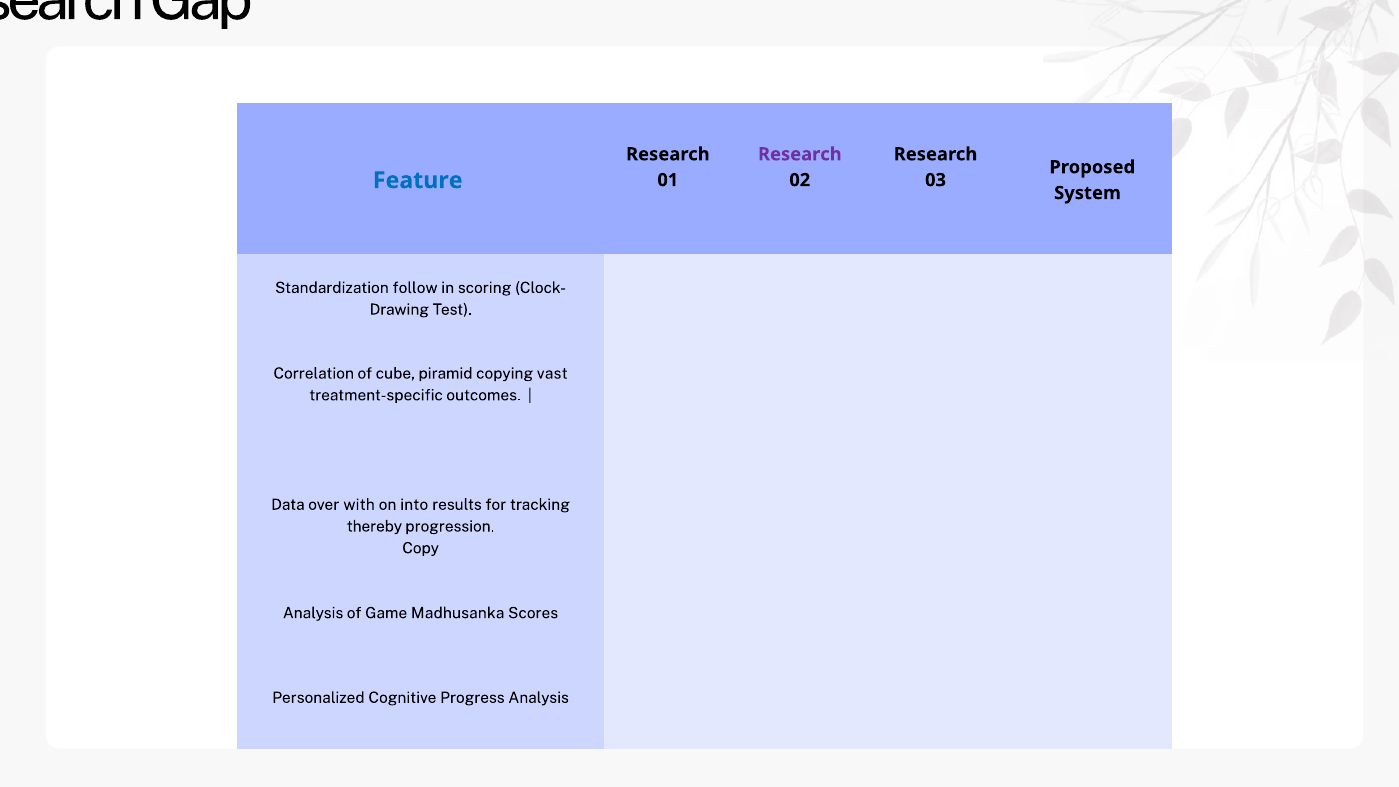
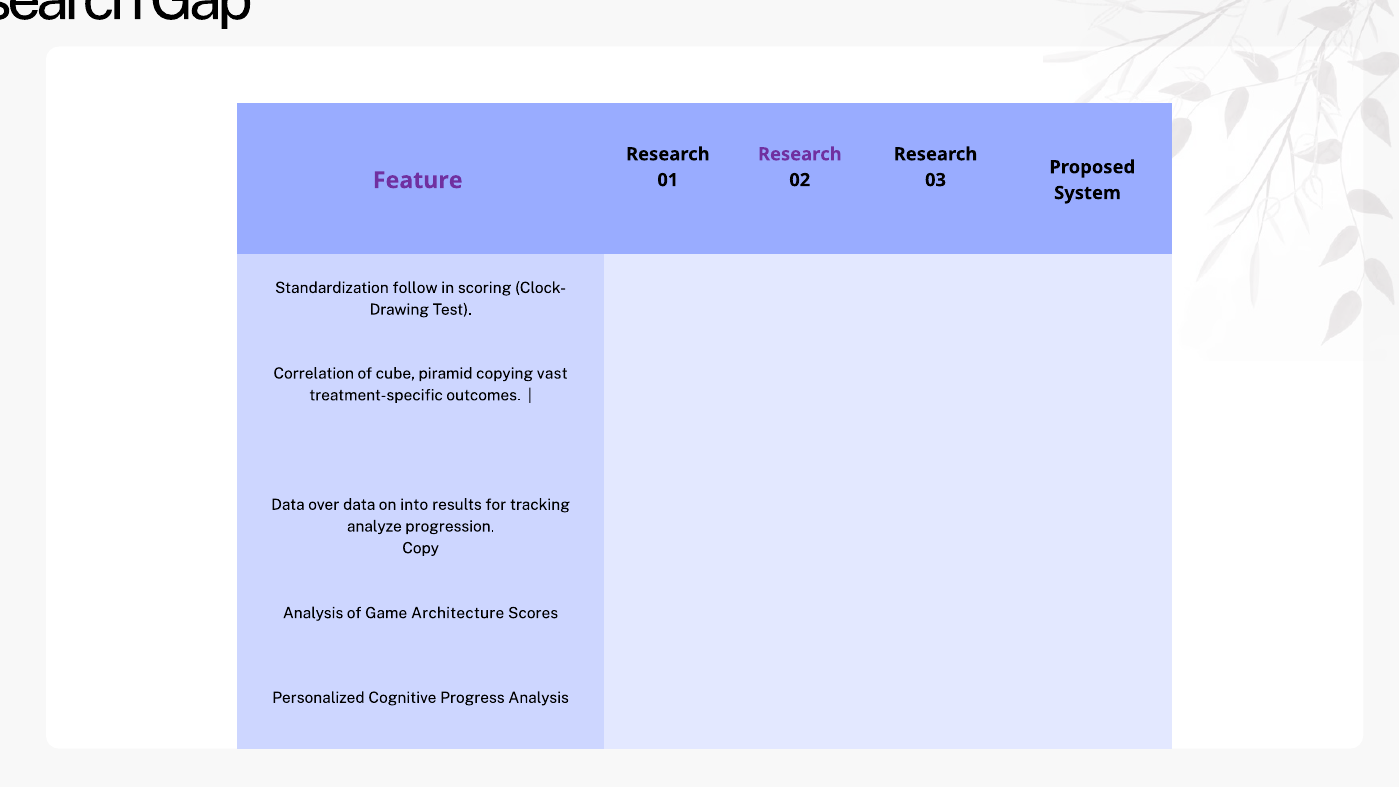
Feature colour: blue -> purple (418, 180)
over with: with -> data (359, 505)
thereby: thereby -> analyze (374, 526)
Madhusanka: Madhusanka -> Architecture (458, 613)
